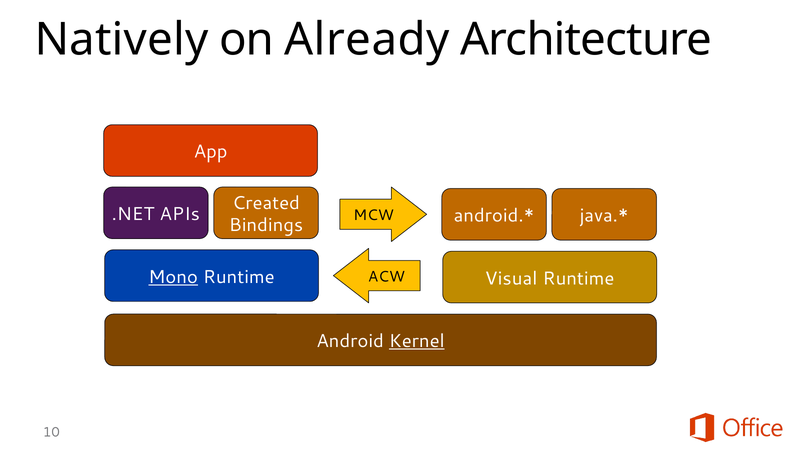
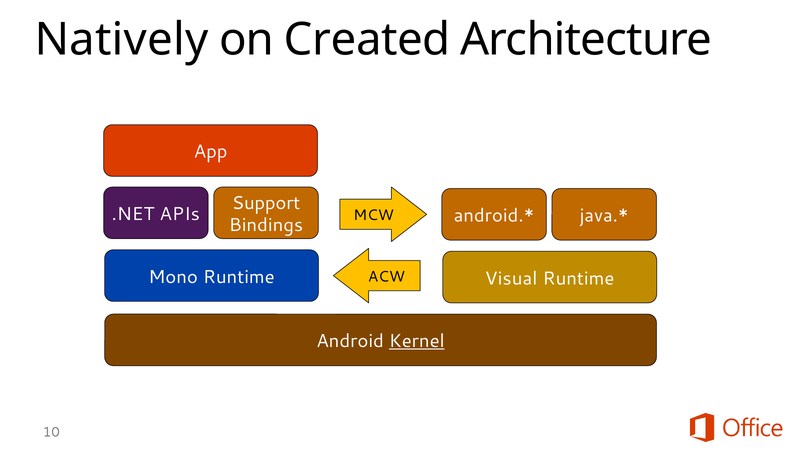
Already: Already -> Created (367, 40)
Created: Created -> Support (266, 203)
Mono underline: present -> none (173, 277)
